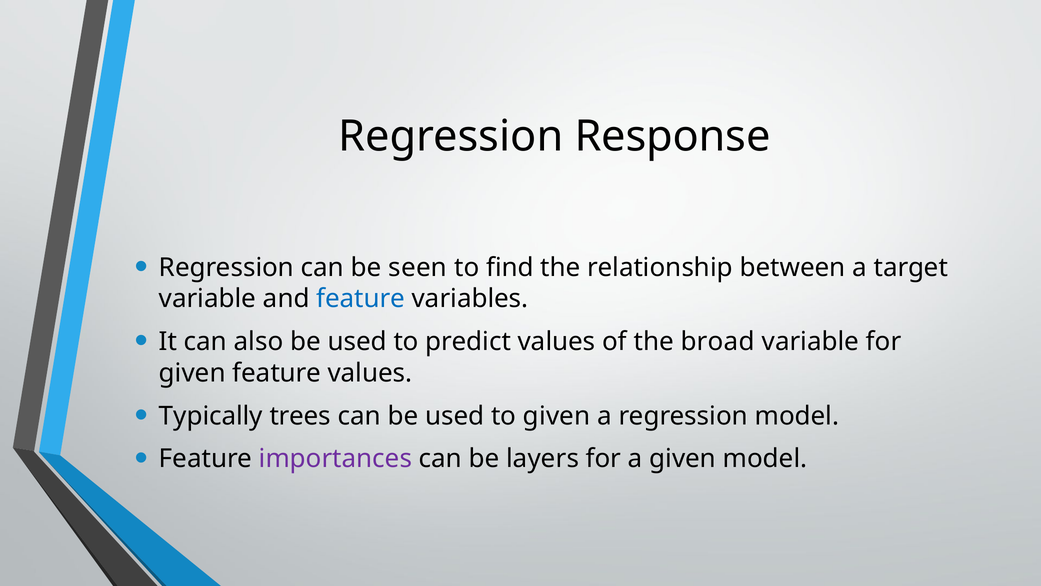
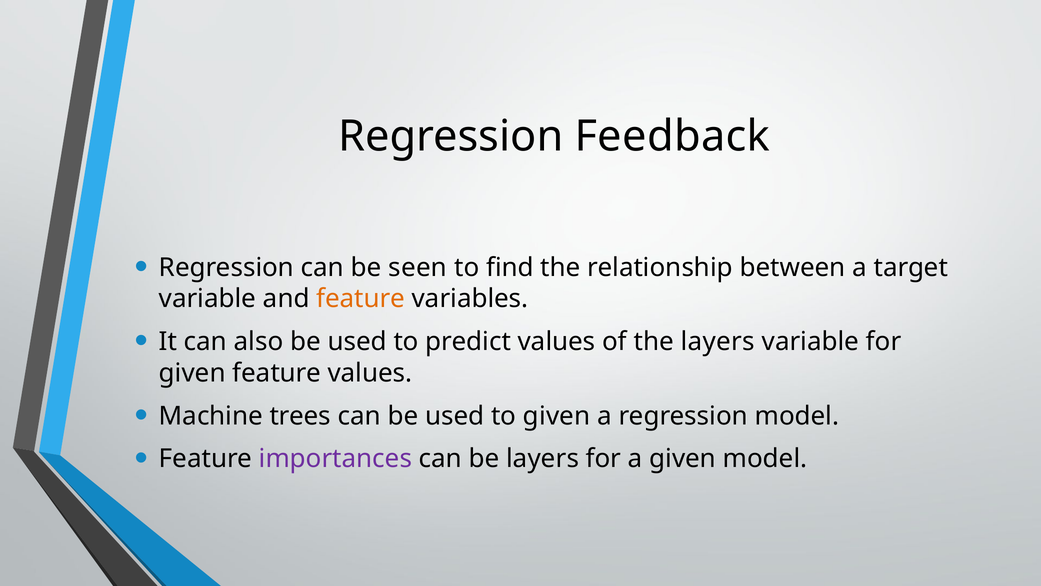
Response: Response -> Feedback (672, 136)
feature colour: blue -> orange (361, 298)
the broad: broad -> layers (718, 341)
Typically: Typically -> Machine (211, 416)
